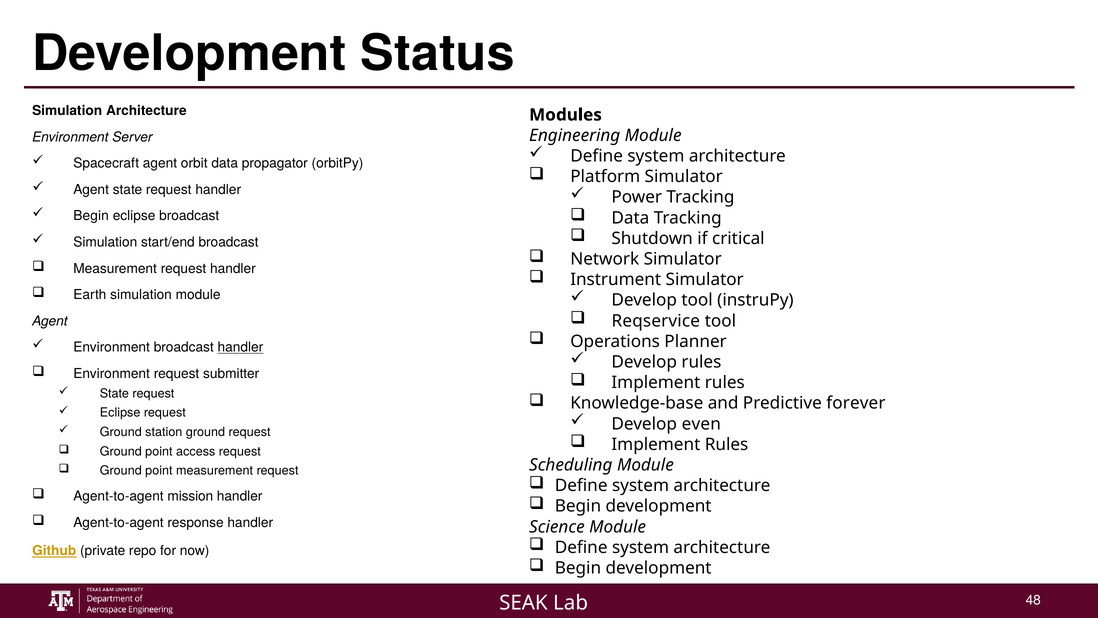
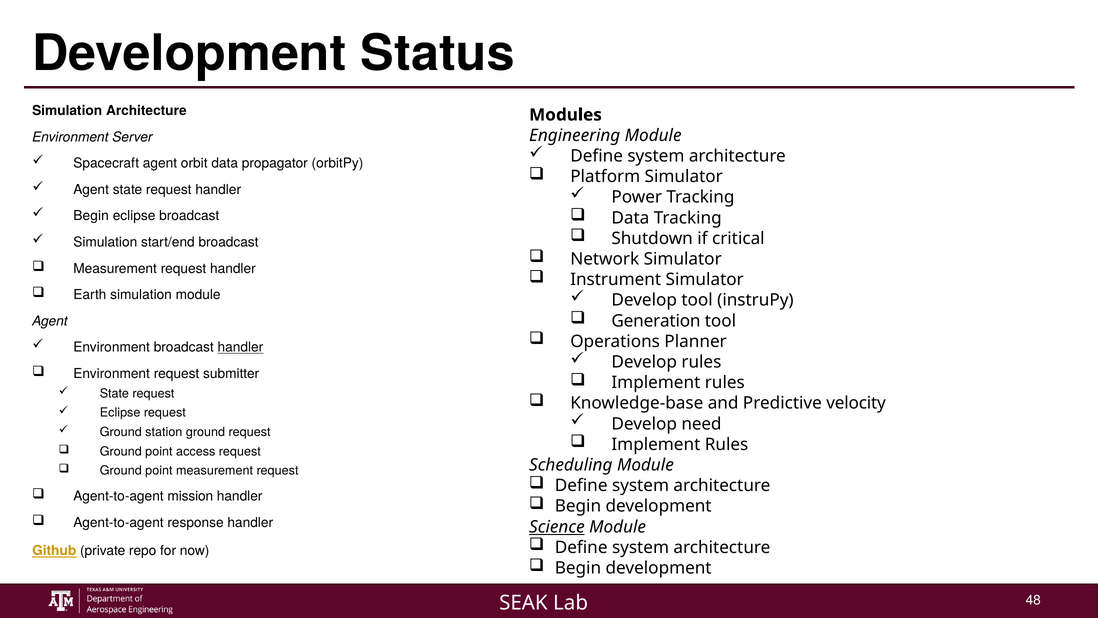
Reqservice: Reqservice -> Generation (656, 321)
forever: forever -> velocity (856, 403)
even: even -> need (701, 424)
Science underline: none -> present (557, 527)
